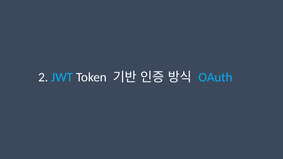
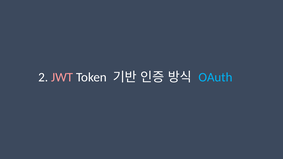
JWT colour: light blue -> pink (62, 77)
